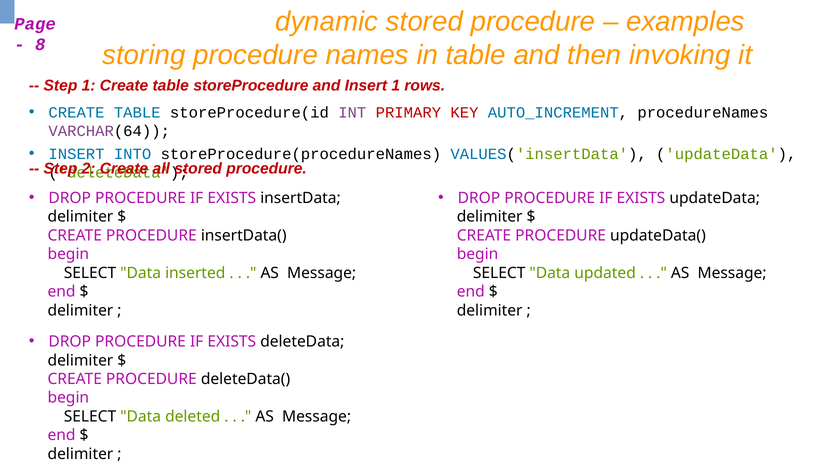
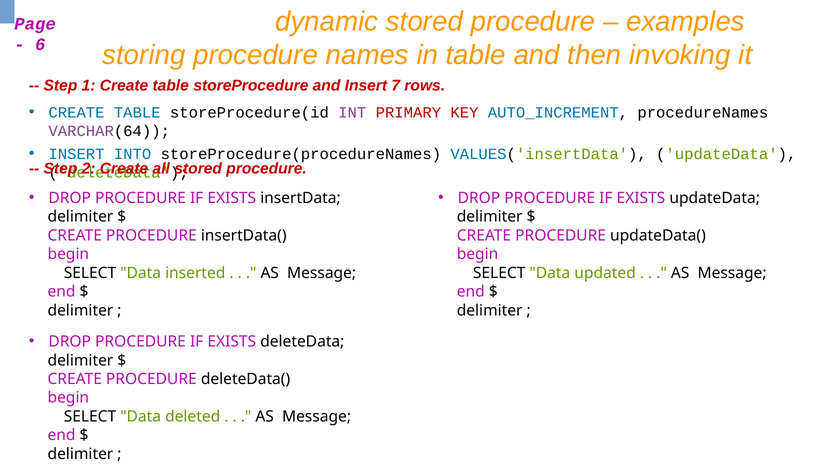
8: 8 -> 6 (40, 45)
Insert 1: 1 -> 7 (396, 85)
